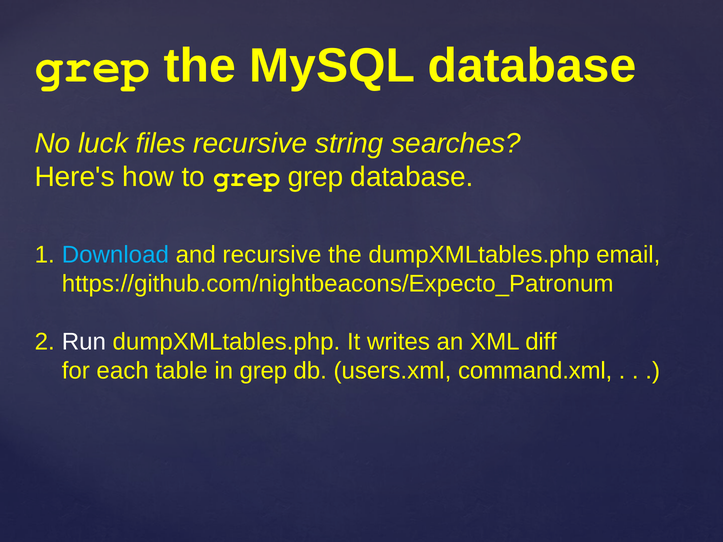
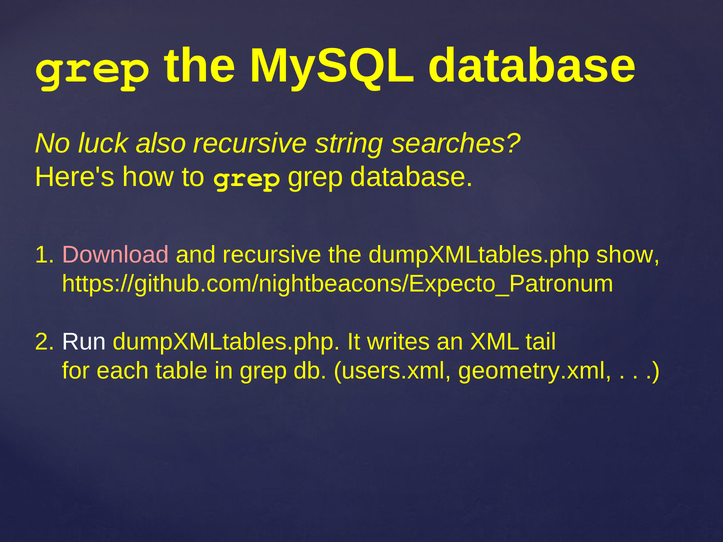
files: files -> also (161, 143)
Download colour: light blue -> pink (115, 255)
email: email -> show (628, 255)
diff: diff -> tail (541, 342)
command.xml: command.xml -> geometry.xml (535, 371)
